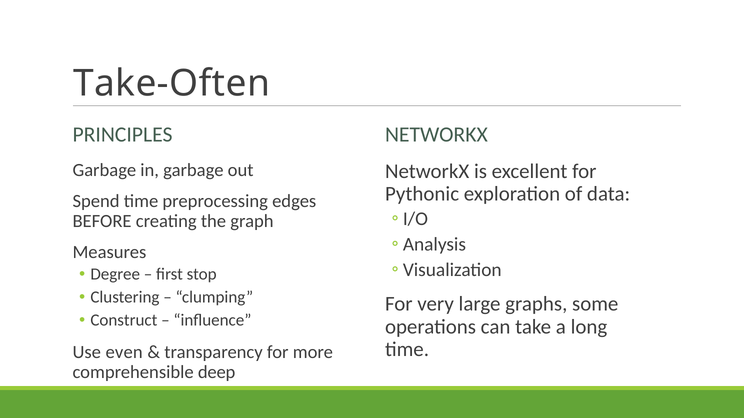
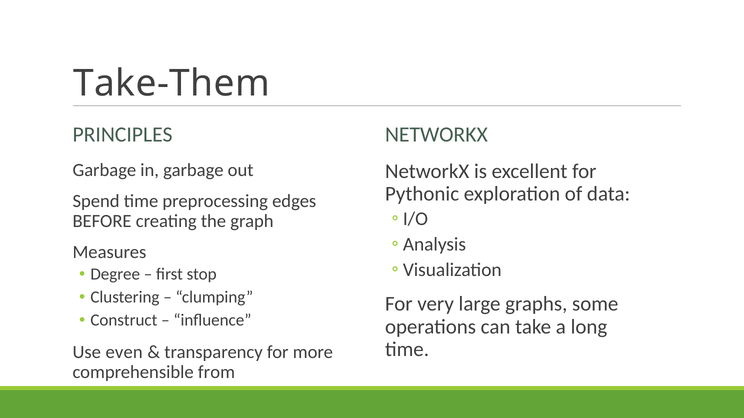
Take-Often: Take-Often -> Take-Them (172, 83)
deep: deep -> from (216, 372)
